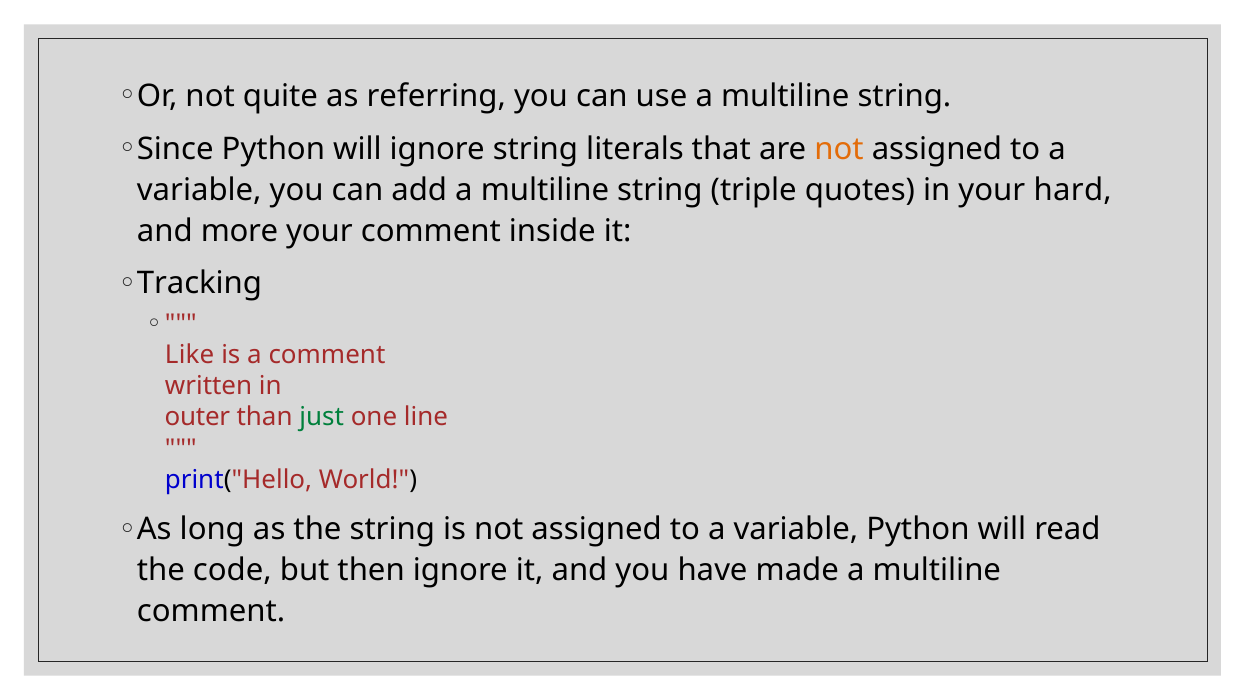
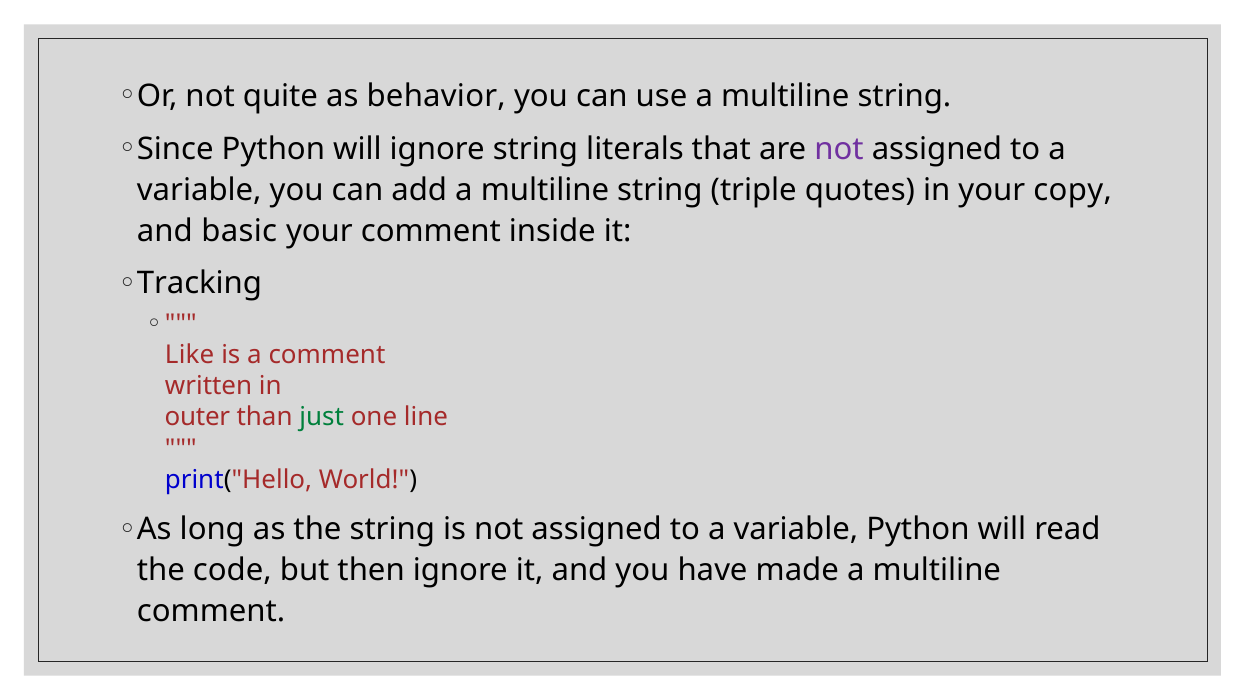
referring: referring -> behavior (436, 96)
not colour: orange -> purple (839, 149)
hard: hard -> copy (1073, 190)
more: more -> basic (239, 231)
